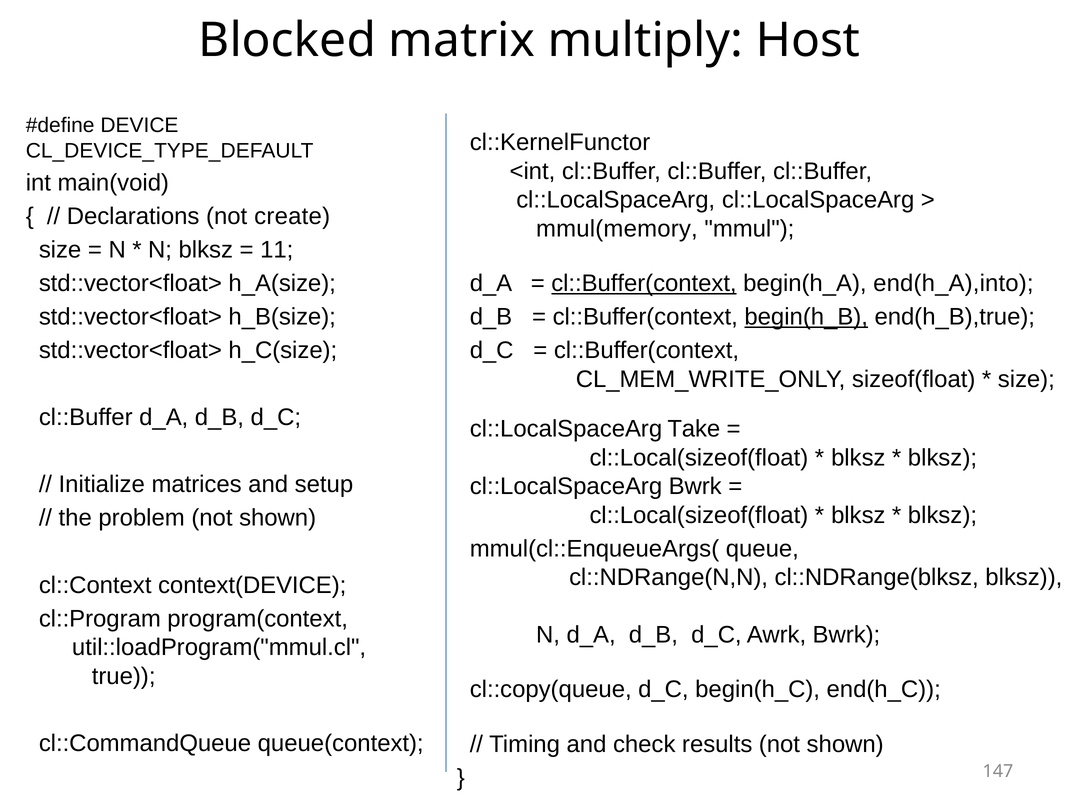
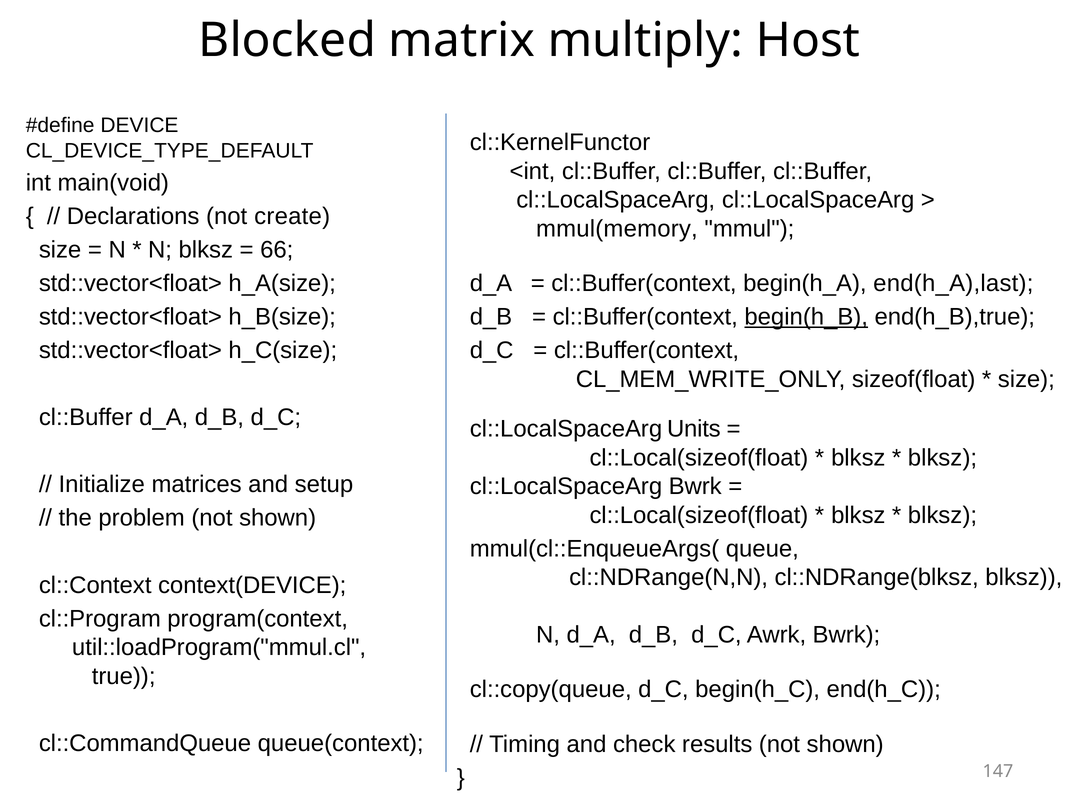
11: 11 -> 66 (277, 250)
cl::Buffer(context underline: present -> none (644, 283)
end(h_A),into: end(h_A),into -> end(h_A),last (953, 283)
Take: Take -> Units (694, 429)
